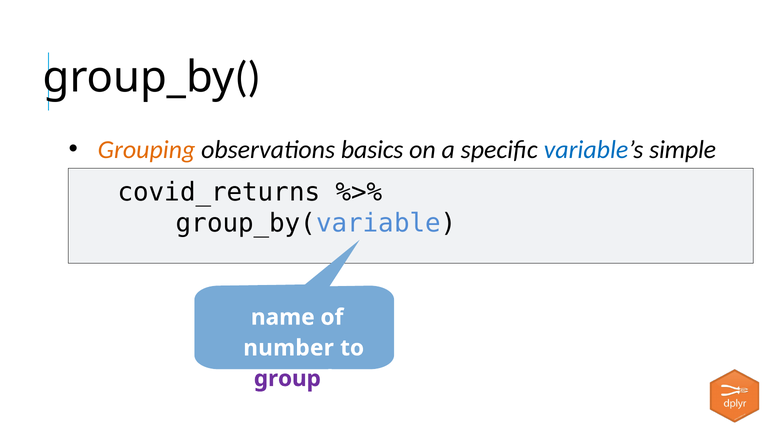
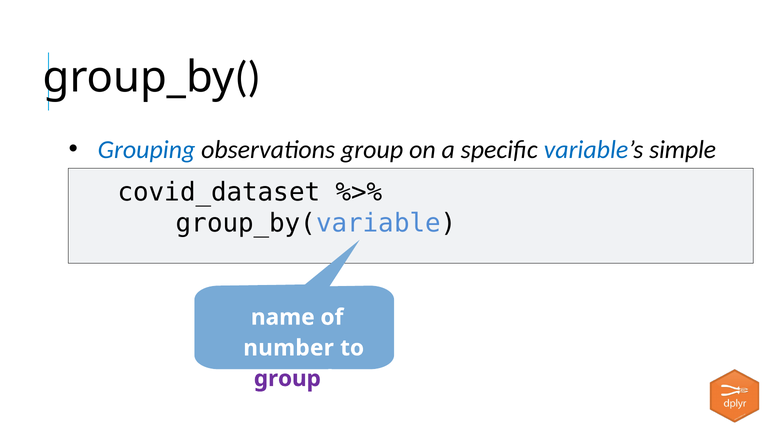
Grouping colour: orange -> blue (147, 150)
observations basics: basics -> group (372, 150)
covid_returns: covid_returns -> covid_dataset (219, 192)
